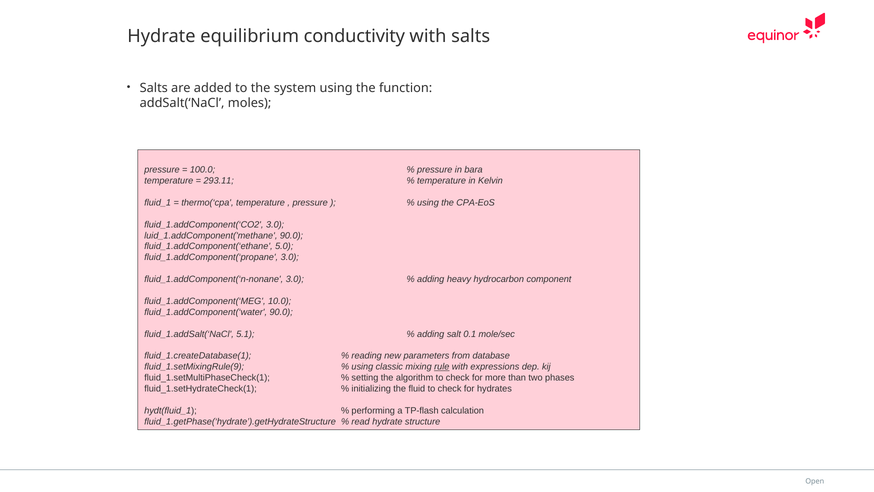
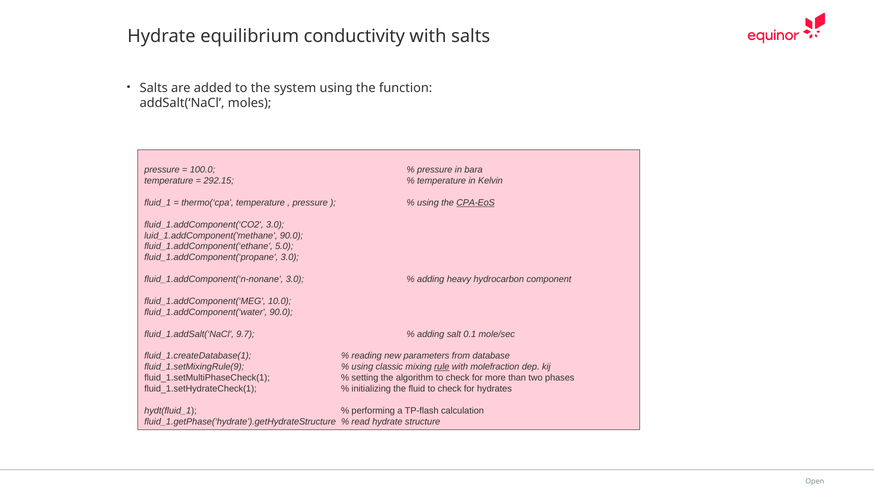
293.11: 293.11 -> 292.15 (219, 181)
CPA-EoS underline: none -> present (476, 202)
5.1: 5.1 -> 9.7 (245, 334)
expressions: expressions -> molefraction (495, 367)
